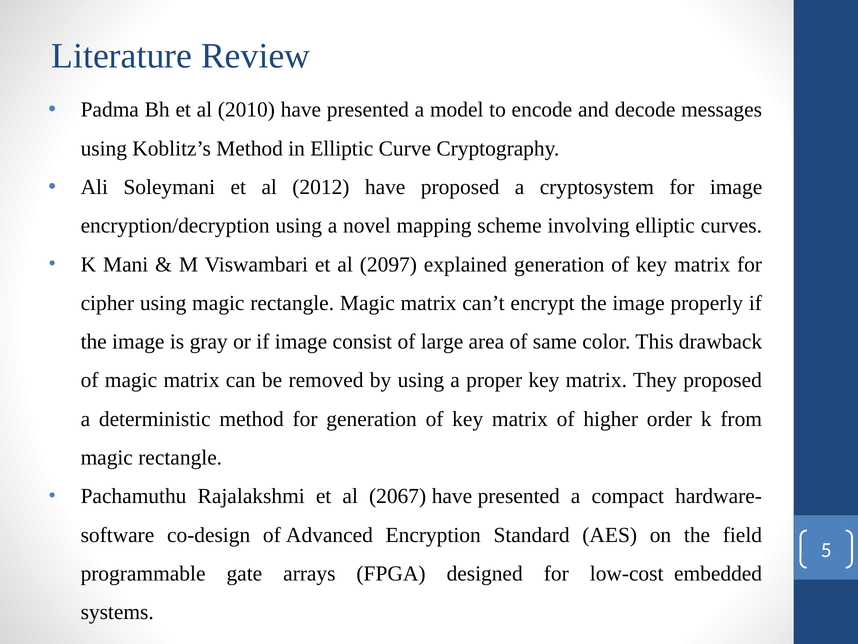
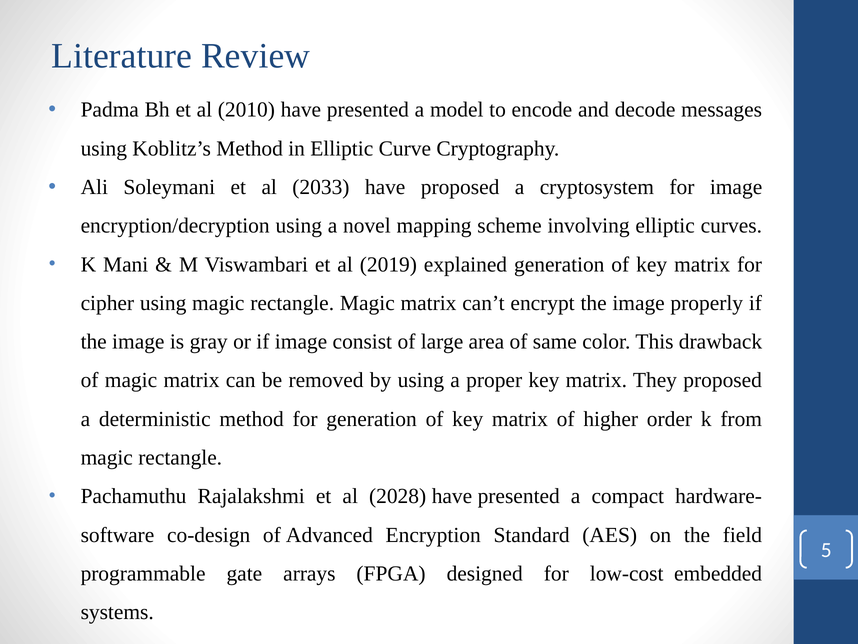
2012: 2012 -> 2033 (321, 187)
2097: 2097 -> 2019 (388, 264)
2067: 2067 -> 2028 (398, 496)
